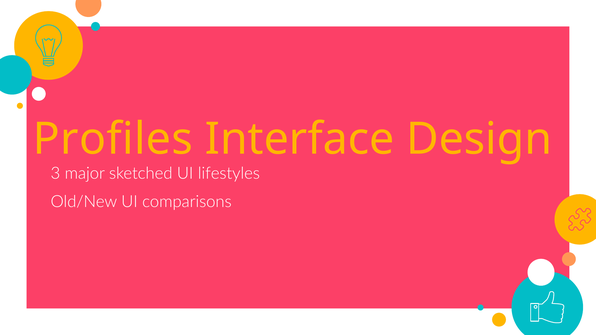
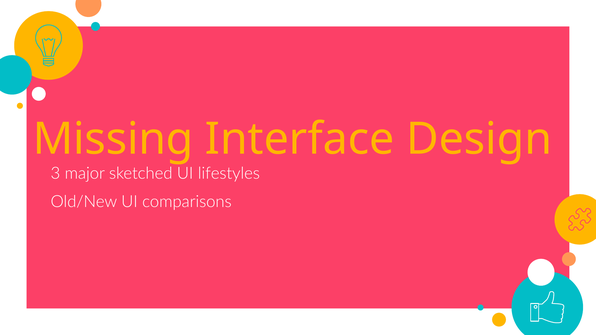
Profiles: Profiles -> Missing (113, 139)
